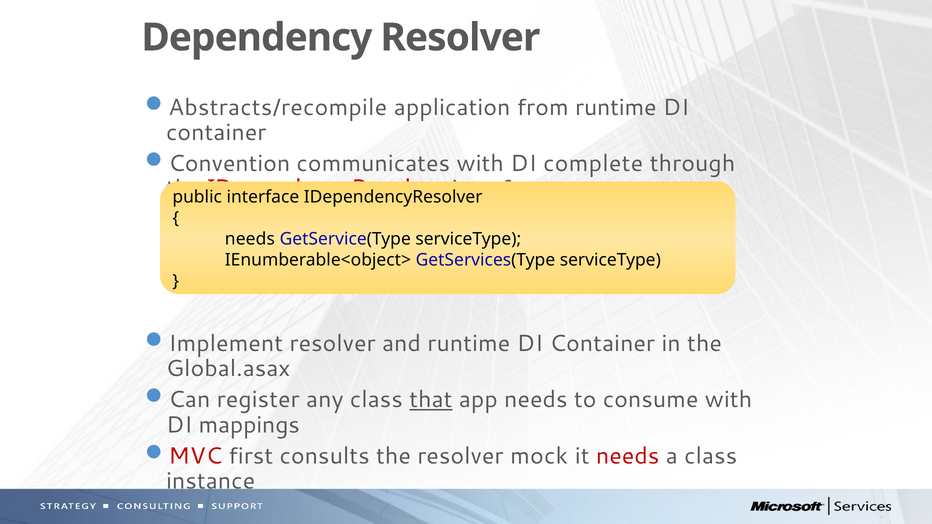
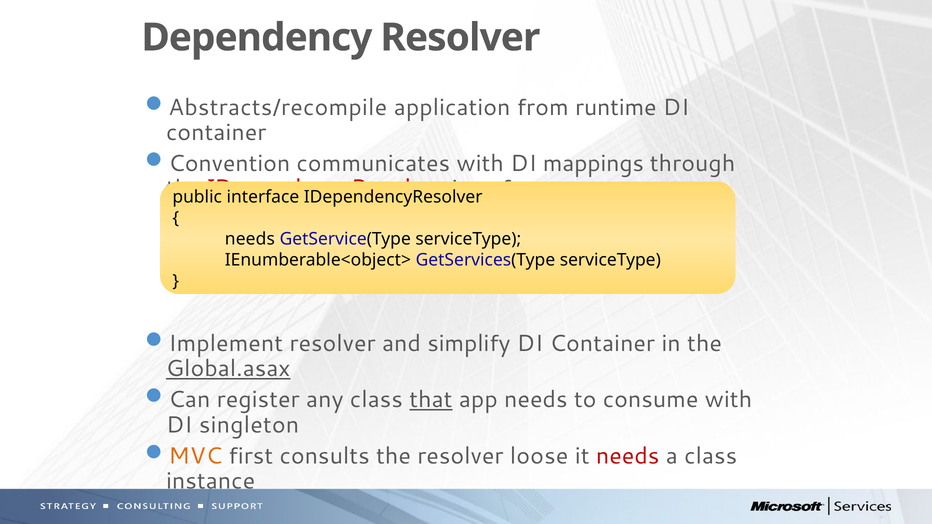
complete: complete -> mappings (593, 164)
and runtime: runtime -> simplify (469, 344)
Global.asax underline: none -> present (228, 369)
mappings: mappings -> singleton (249, 425)
MVC colour: red -> orange (195, 456)
mock: mock -> loose (539, 456)
